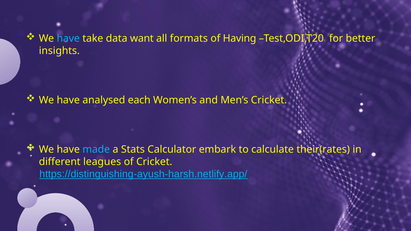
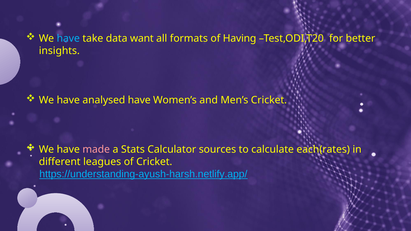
analysed each: each -> have (139, 100)
made colour: light blue -> pink (96, 150)
embark: embark -> sources (217, 150)
their(rates: their(rates -> each(rates (323, 150)
https://distinguishing-ayush-harsh.netlify.app/: https://distinguishing-ayush-harsh.netlify.app/ -> https://understanding-ayush-harsh.netlify.app/ (143, 174)
